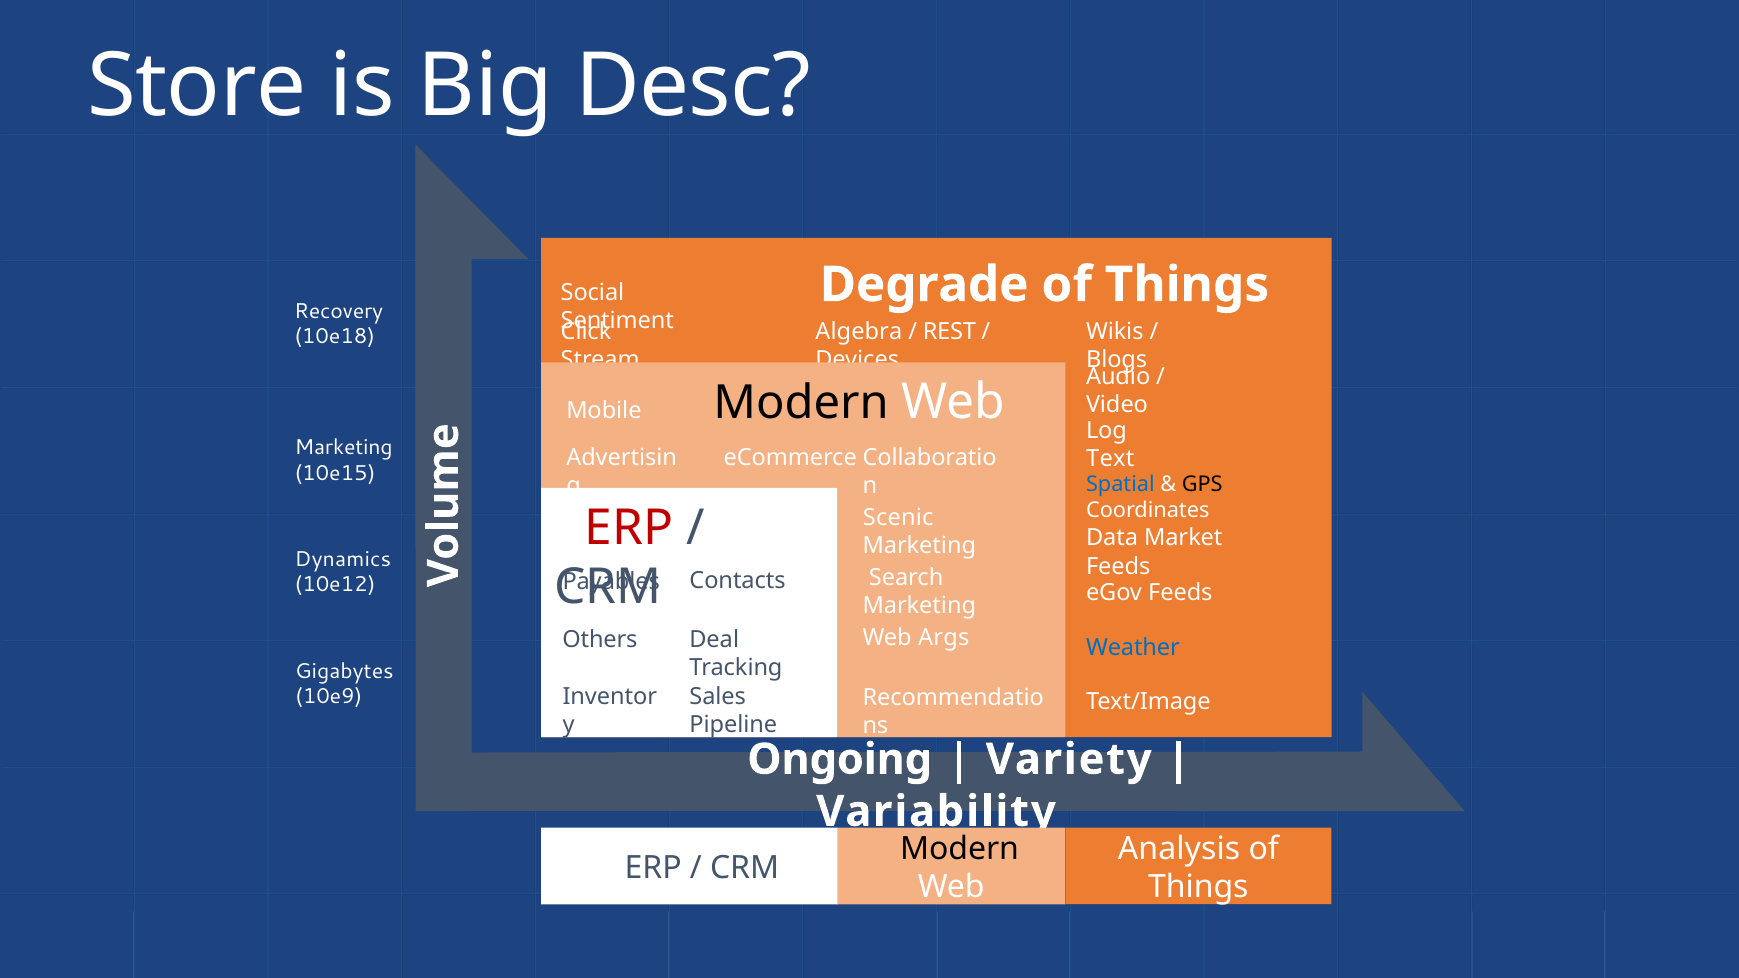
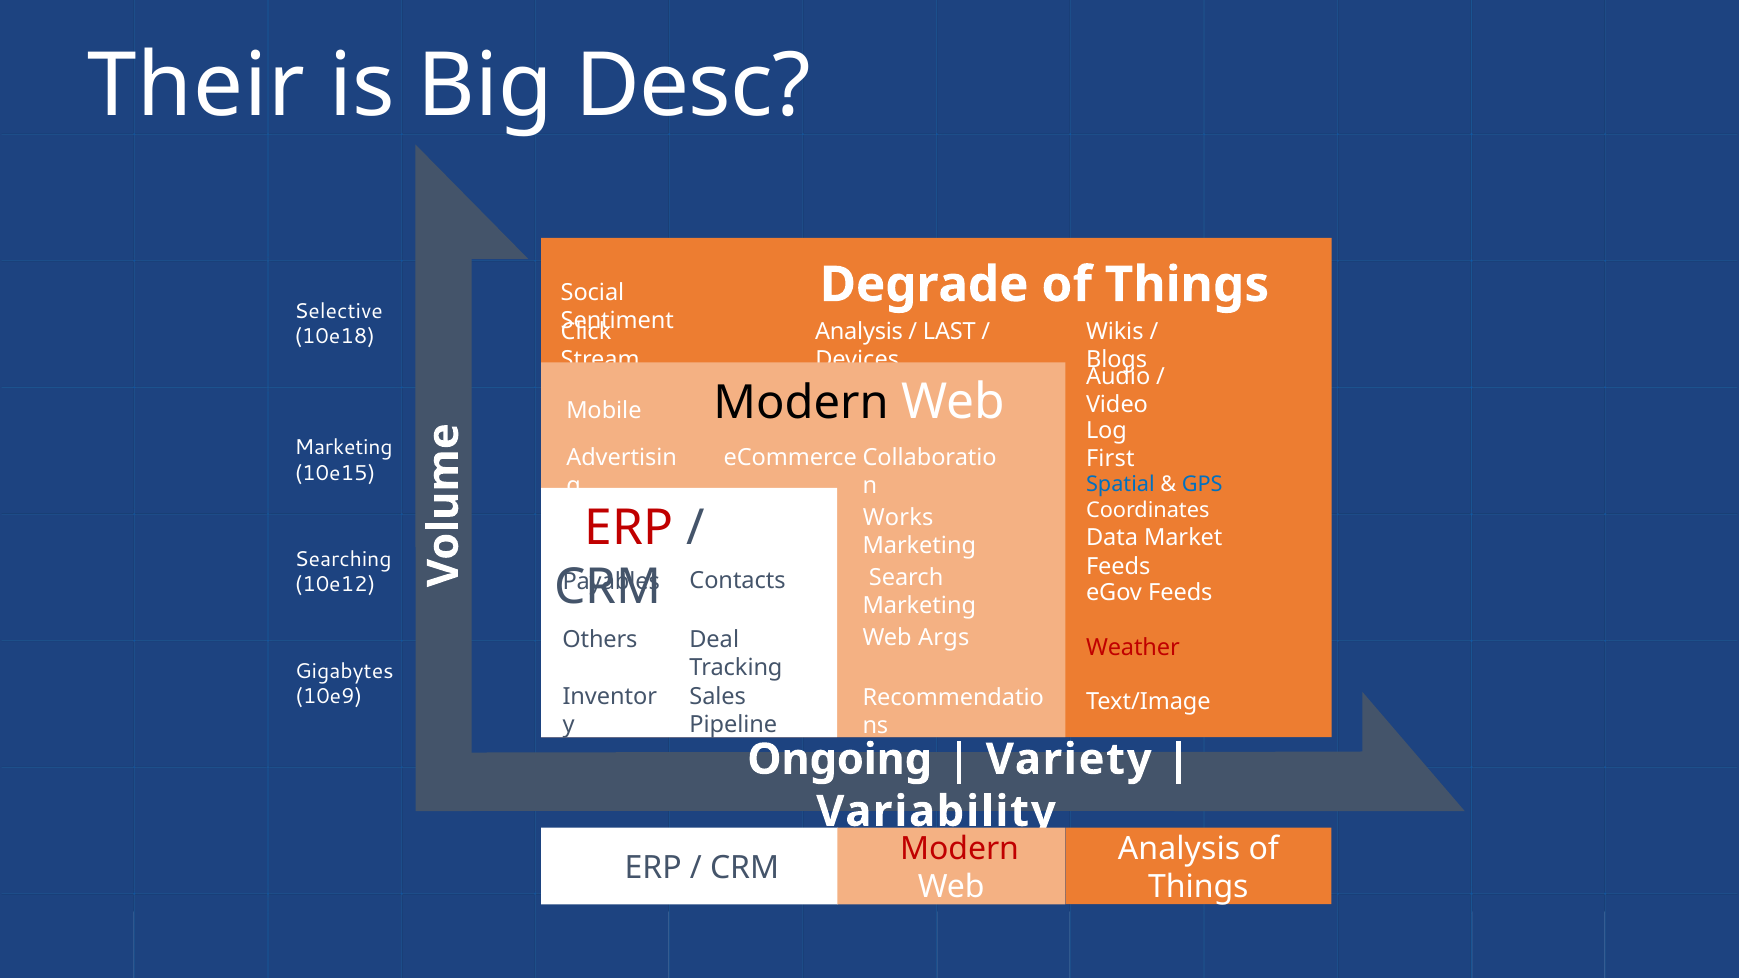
Store: Store -> Their (196, 87)
Recovery: Recovery -> Selective (339, 311)
Algebra: Algebra -> Analysis (859, 332)
REST: REST -> LAST (949, 332)
Text: Text -> First (1110, 459)
GPS colour: black -> blue (1202, 484)
Scenic: Scenic -> Works (898, 518)
Dynamics: Dynamics -> Searching (343, 559)
Weather colour: blue -> red (1133, 648)
Modern colour: black -> red (960, 849)
